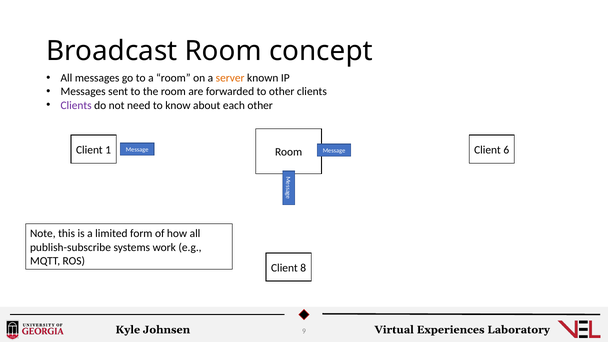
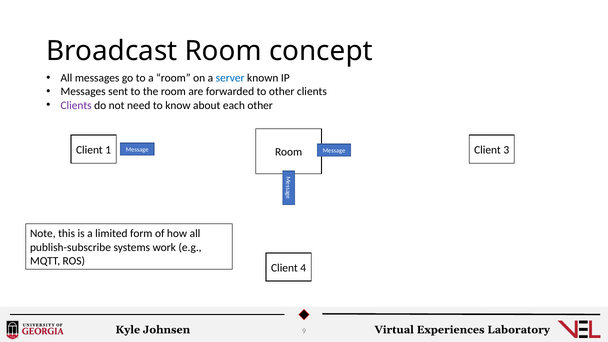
server colour: orange -> blue (230, 78)
6: 6 -> 3 (506, 150)
8: 8 -> 4 (303, 268)
